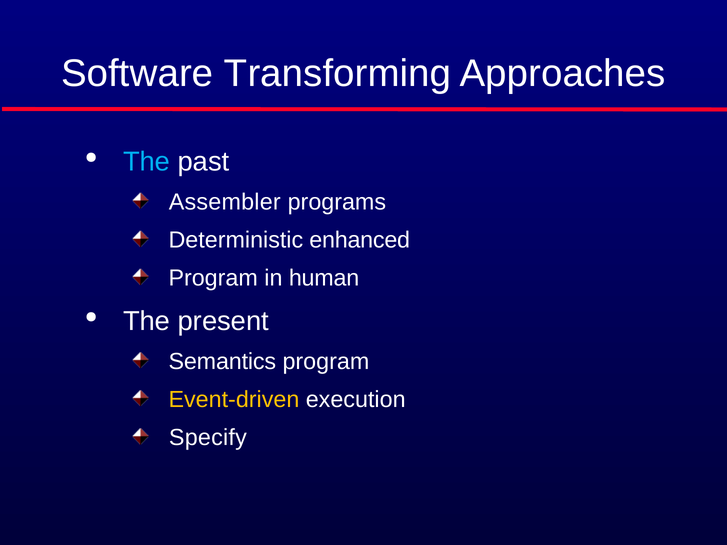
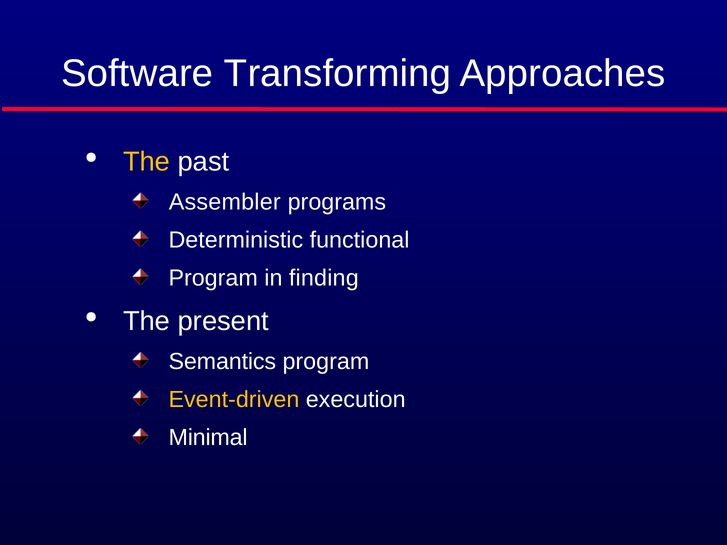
The colour: light blue -> yellow (147, 162)
enhanced: enhanced -> functional (360, 240)
human: human -> finding (324, 279)
Specify: Specify -> Minimal (208, 438)
